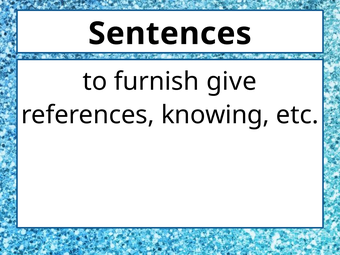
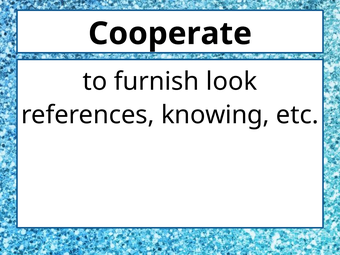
Sentences: Sentences -> Cooperate (170, 34)
give: give -> look (232, 81)
